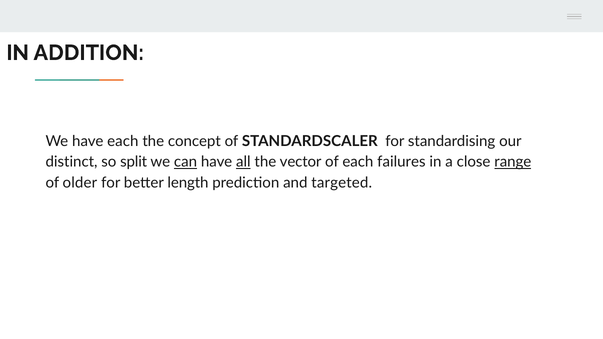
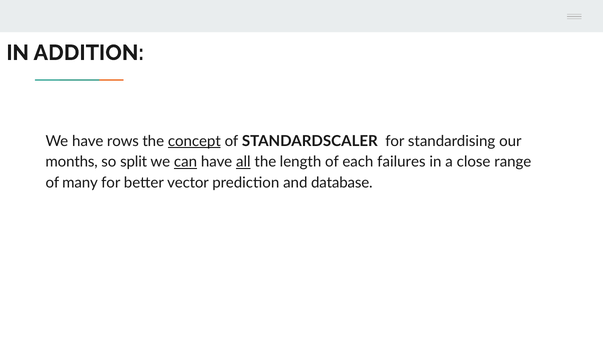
have each: each -> rows (123, 141)
concept underline: none -> present (194, 141)
distinct: distinct -> months (72, 162)
vector: vector -> length (301, 162)
range underline: present -> none (513, 162)
older: older -> many (80, 183)
length: length -> vector (188, 183)
targeted: targeted -> database (342, 183)
